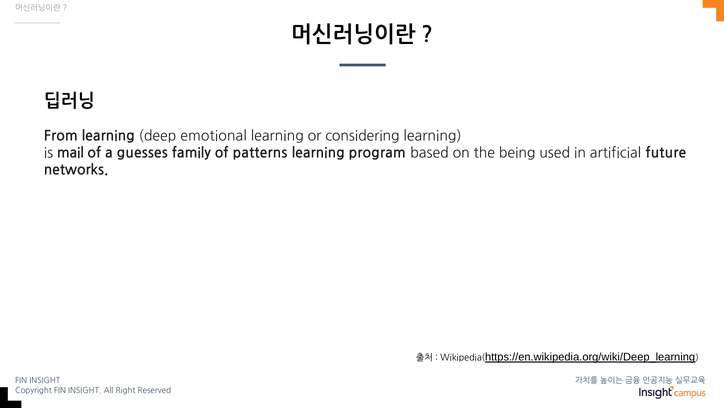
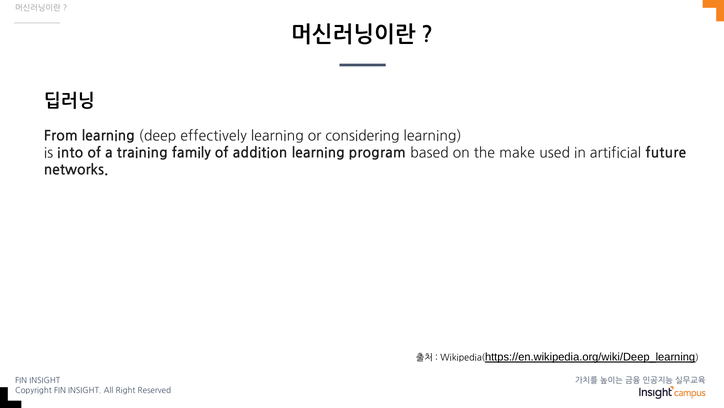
emotional: emotional -> effectively (214, 136)
mail: mail -> into (70, 153)
guesses: guesses -> training (142, 153)
patterns: patterns -> addition (260, 153)
being: being -> make (517, 153)
